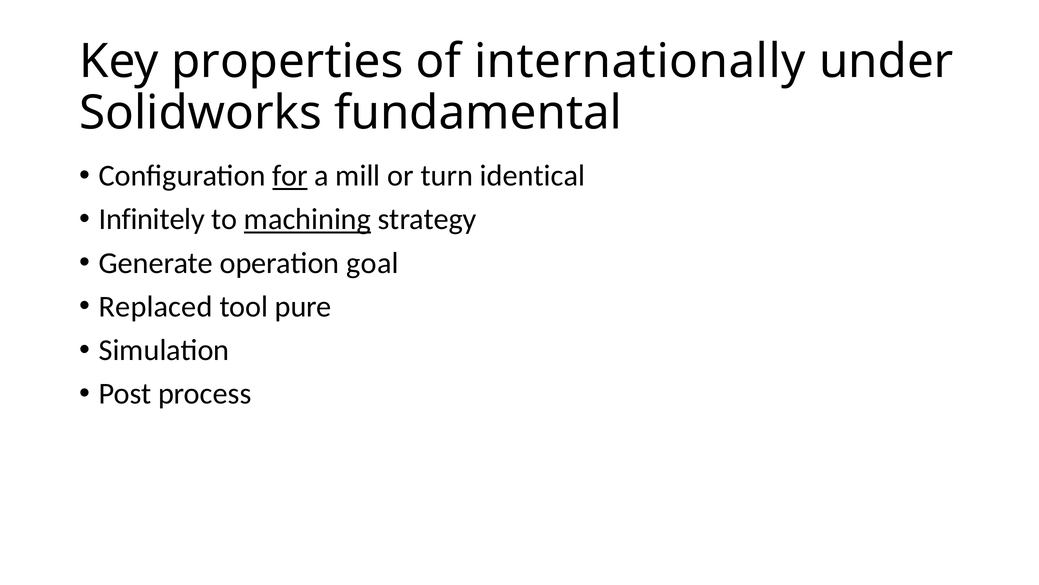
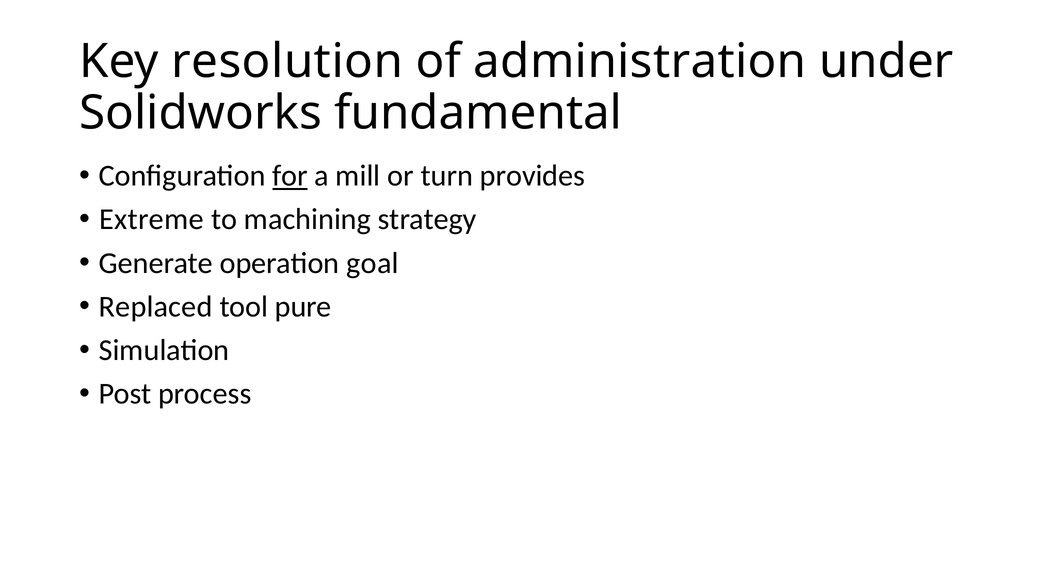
properties: properties -> resolution (287, 62)
internationally: internationally -> administration (640, 62)
identical: identical -> provides (532, 176)
Infinitely: Infinitely -> Extreme (151, 219)
machining underline: present -> none (308, 219)
